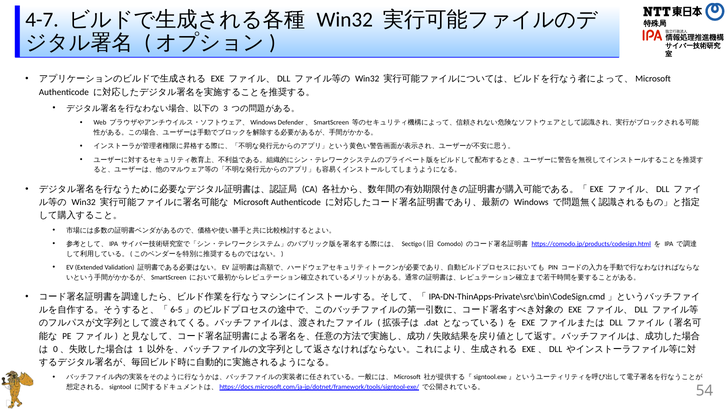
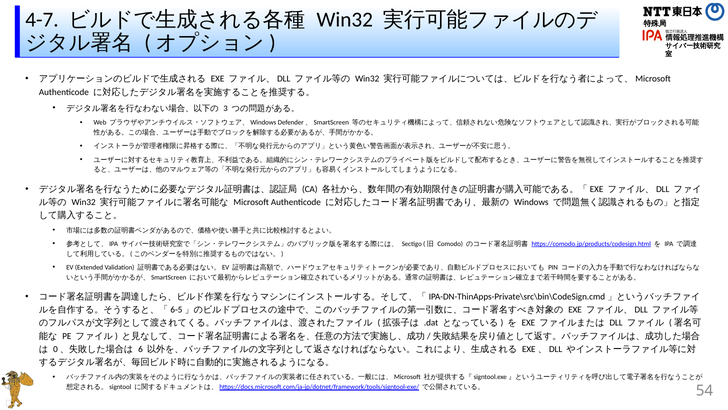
1: 1 -> 6 (141, 349)
